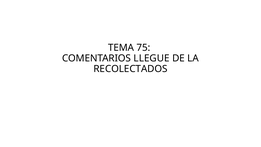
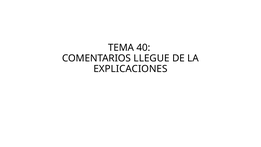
75: 75 -> 40 (143, 48)
RECOLECTADOS: RECOLECTADOS -> EXPLICACIONES (130, 69)
